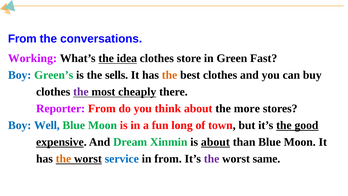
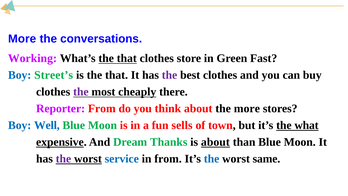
From: From -> More (22, 39)
What’s the idea: idea -> that (127, 58)
Green’s: Green’s -> Street’s (54, 75)
is the sells: sells -> that (117, 75)
the colour: orange -> purple (170, 75)
long: long -> sells (182, 125)
good: good -> what (307, 125)
Xinmin: Xinmin -> Thanks (169, 142)
the colour: orange -> purple (63, 159)
the colour: purple -> blue (212, 159)
